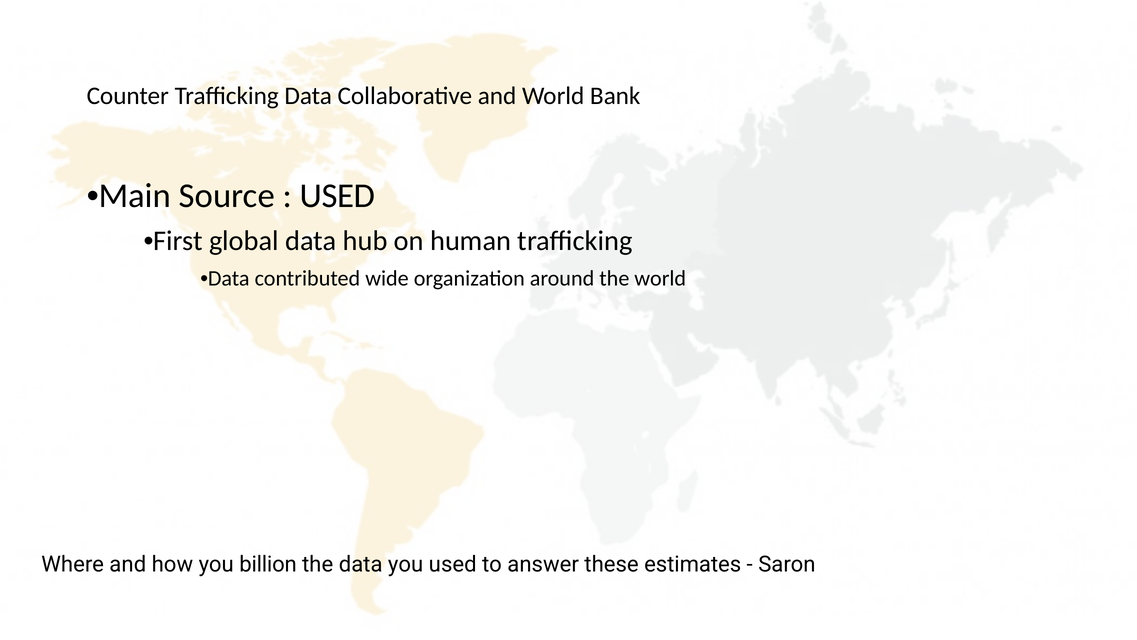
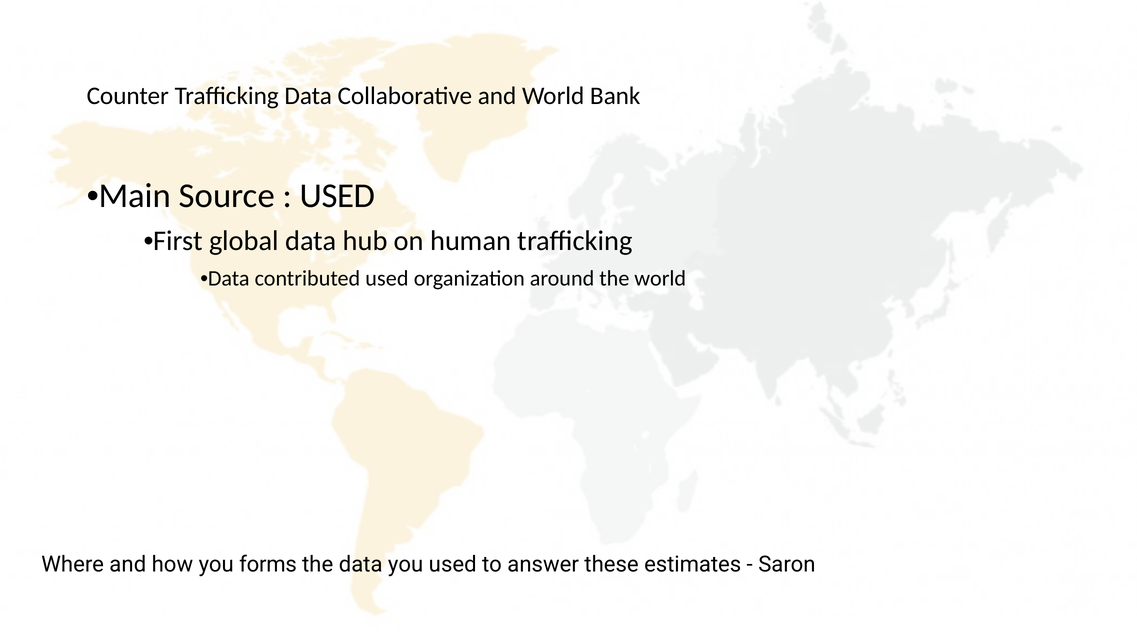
contributed wide: wide -> used (387, 278)
billion: billion -> forms (268, 564)
